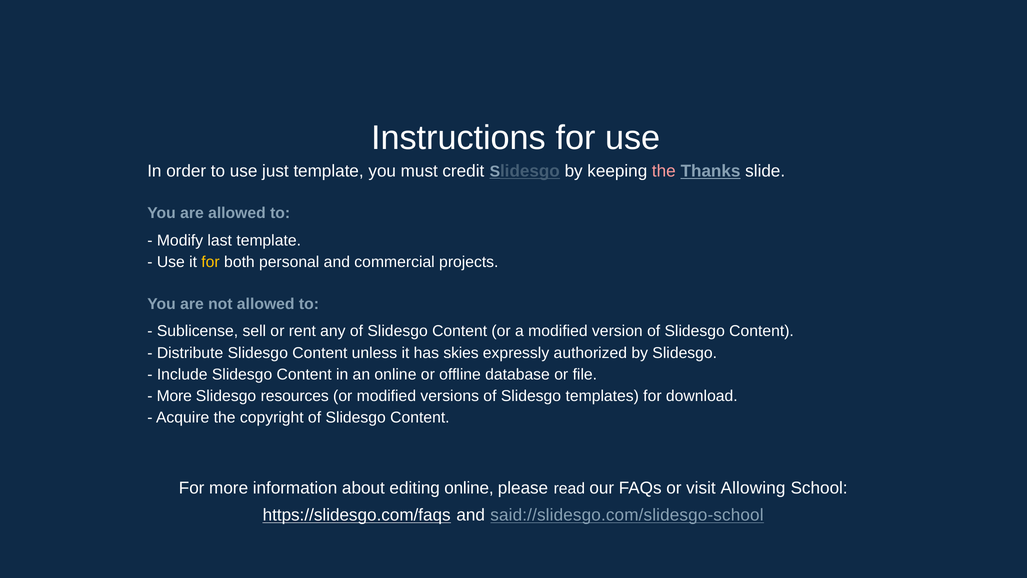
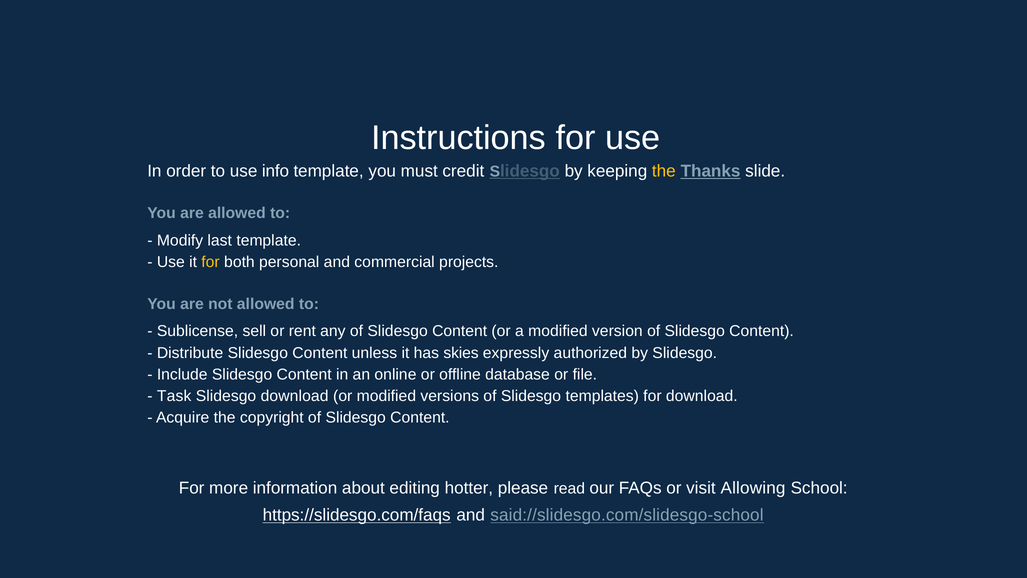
just: just -> info (276, 171)
the colour: pink -> yellow (664, 171)
More: More -> Task (174, 396)
Slidesgo resources: resources -> download (295, 396)
editing online: online -> hotter (469, 488)
